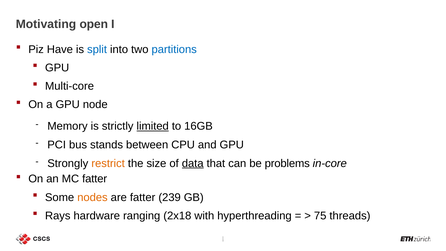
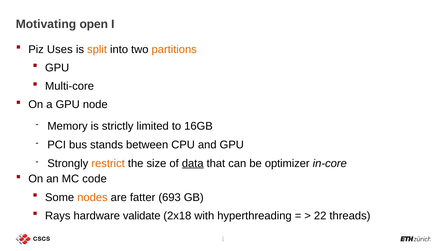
Have: Have -> Uses (60, 49)
split colour: blue -> orange (97, 49)
partitions colour: blue -> orange (174, 49)
limited underline: present -> none (153, 126)
problems: problems -> optimizer (287, 163)
MC fatter: fatter -> code (95, 179)
239: 239 -> 693 (170, 197)
ranging: ranging -> validate (142, 216)
75: 75 -> 22 (320, 216)
